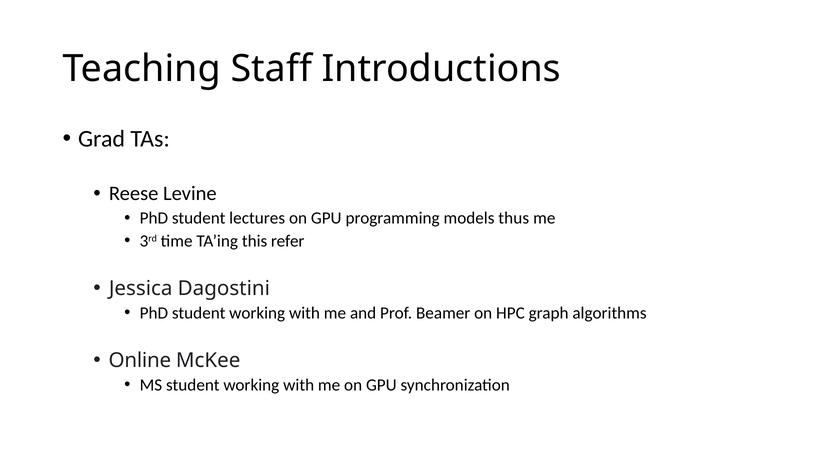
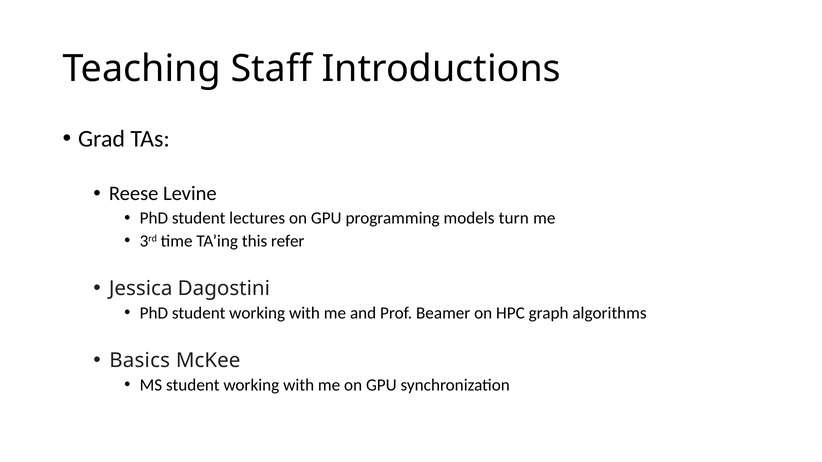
thus: thus -> turn (514, 218)
Online: Online -> Basics (140, 361)
